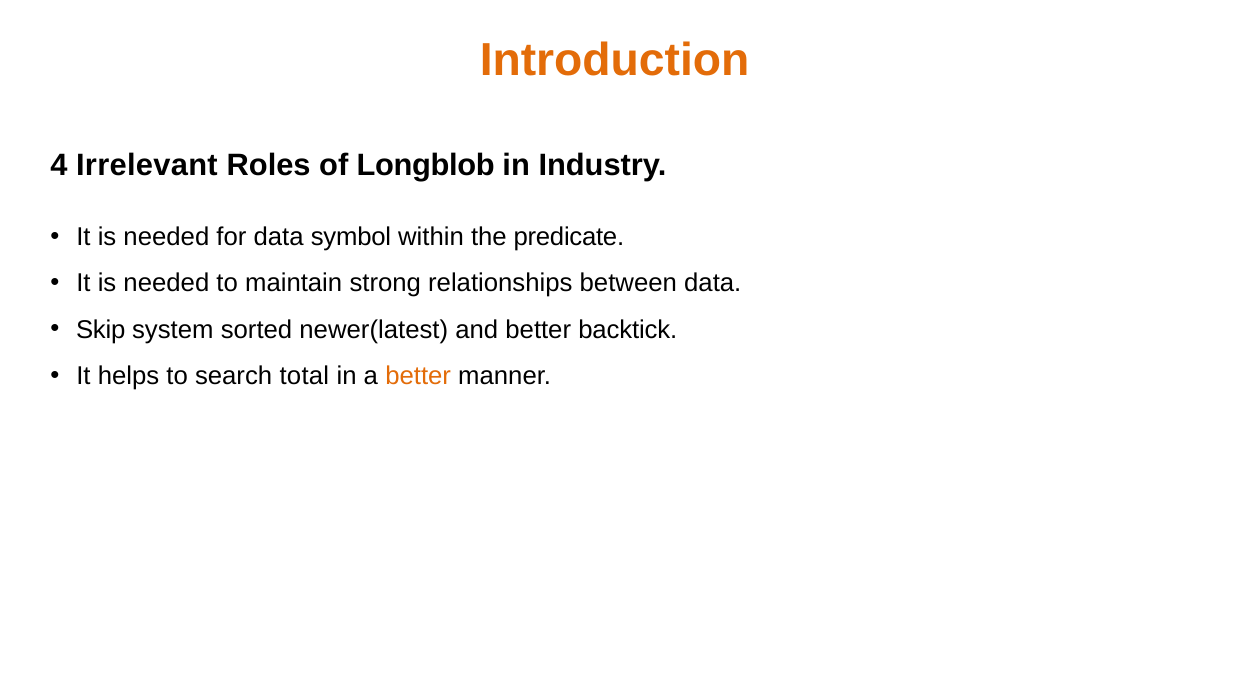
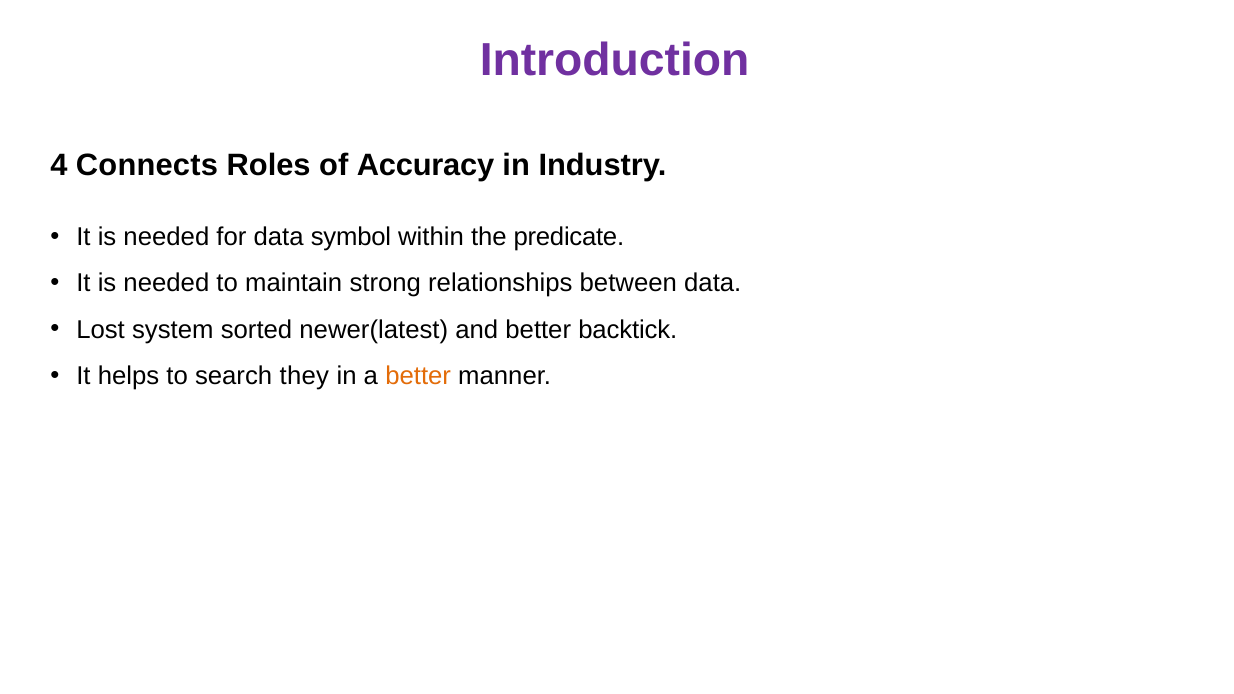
Introduction colour: orange -> purple (615, 60)
Irrelevant: Irrelevant -> Connects (147, 165)
Longblob: Longblob -> Accuracy (426, 165)
Skip: Skip -> Lost (101, 330)
total: total -> they (304, 376)
